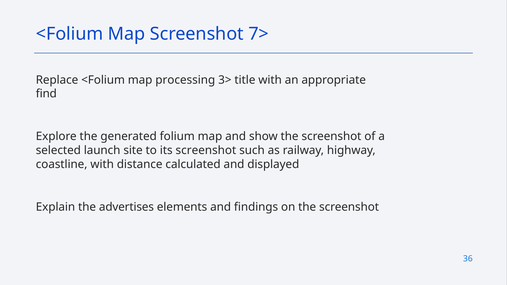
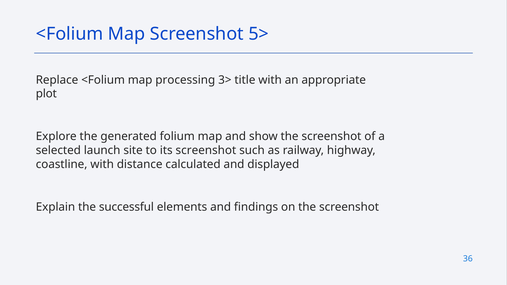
7>: 7> -> 5> (259, 34)
find: find -> plot (46, 94)
advertises: advertises -> successful (126, 207)
